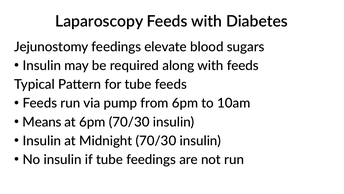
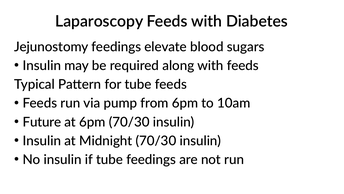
Means: Means -> Future (42, 122)
